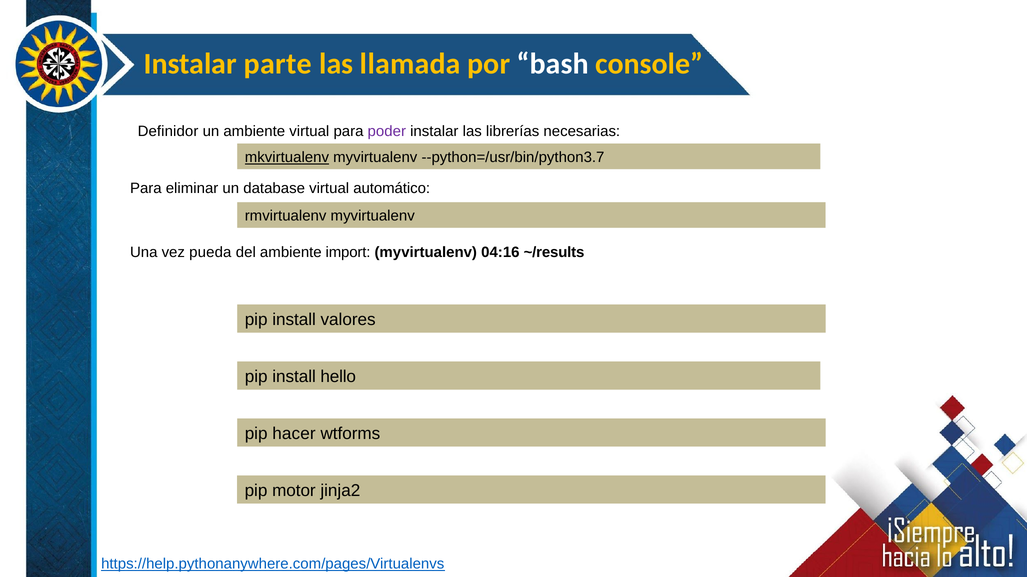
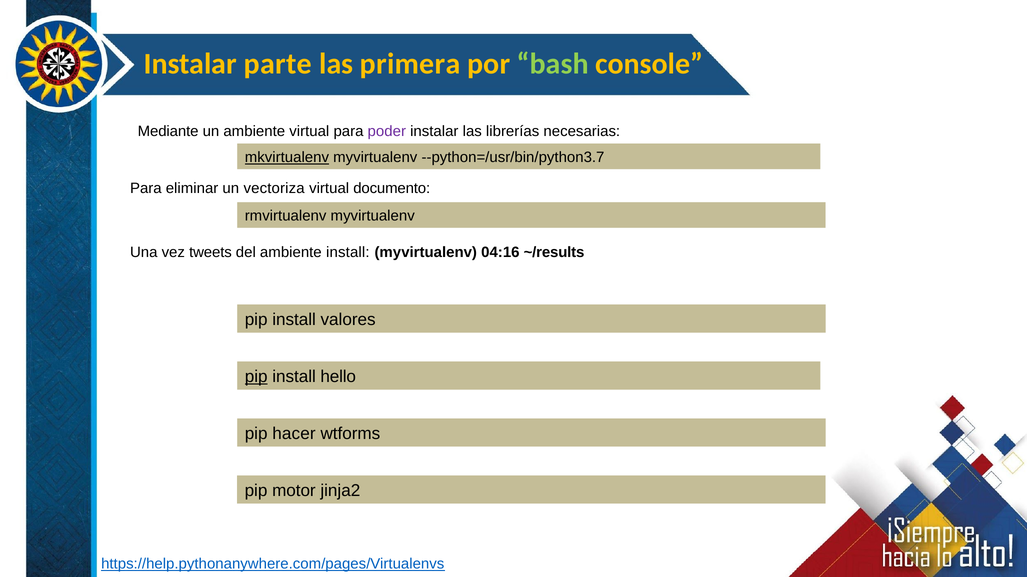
llamada: llamada -> primera (410, 64)
bash colour: white -> light green (553, 64)
Definidor: Definidor -> Mediante (168, 131)
database: database -> vectoriza (274, 189)
automático: automático -> documento (392, 189)
pueda: pueda -> tweets (210, 252)
ambiente import: import -> install (348, 252)
pip underline: none -> present (256, 377)
